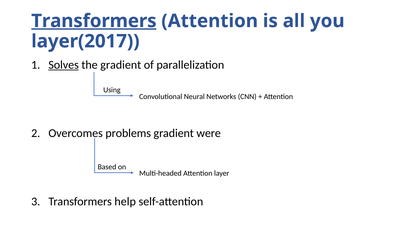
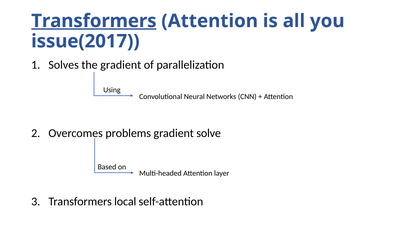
layer(2017: layer(2017 -> issue(2017 (85, 41)
Solves underline: present -> none (64, 65)
were: were -> solve (209, 133)
help: help -> local (125, 202)
